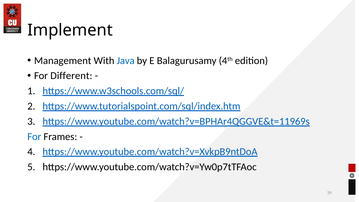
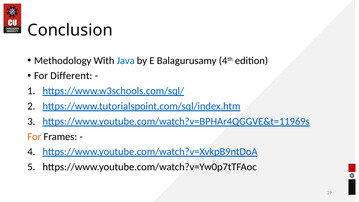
Implement: Implement -> Conclusion (70, 30)
Management: Management -> Methodology (63, 61)
For colour: blue -> orange (34, 136)
